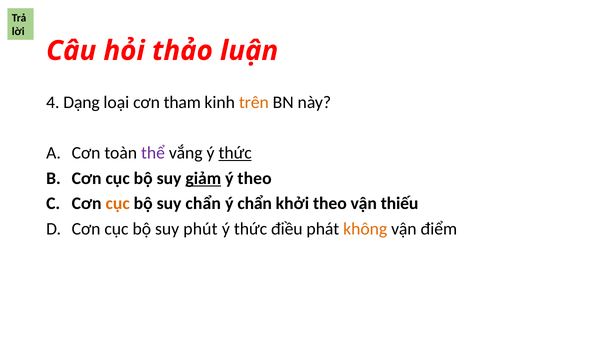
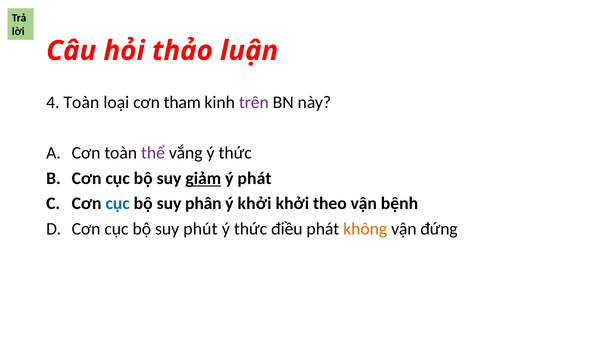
4 Dạng: Dạng -> Toàn (81, 102)
trên colour: orange -> purple (254, 102)
thức underline: present -> none (235, 153)
ý theo: theo -> phát (255, 178)
cục colour: orange -> blue (118, 204)
suy chẩn: chẩn -> phân (203, 204)
ý chẩn: chẩn -> khởi (255, 204)
thiếu: thiếu -> bệnh (399, 204)
điểm: điểm -> đứng (439, 229)
